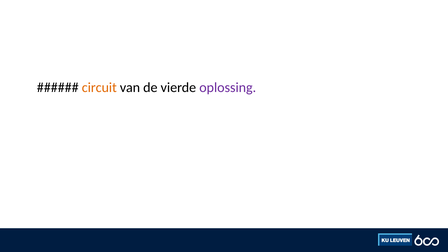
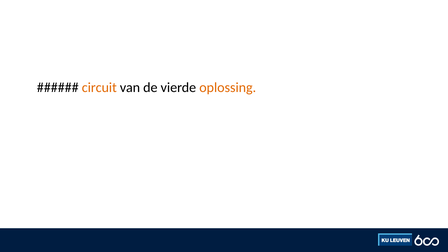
oplossing colour: purple -> orange (228, 88)
